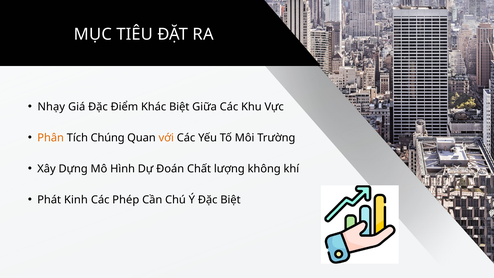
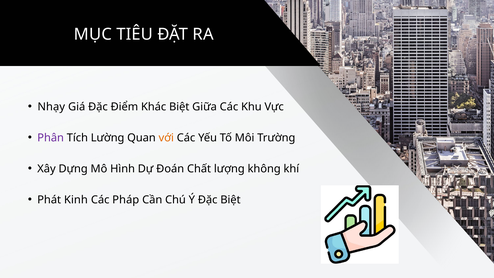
Phân colour: orange -> purple (51, 138)
Chúng: Chúng -> Lường (108, 138)
Phép: Phép -> Pháp (126, 200)
